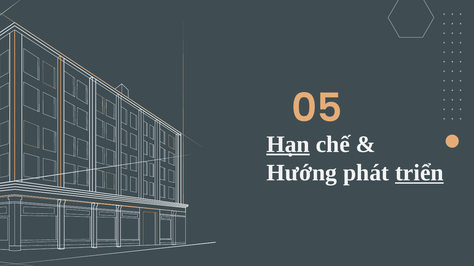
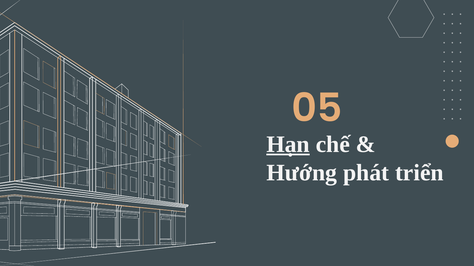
triển underline: present -> none (419, 173)
